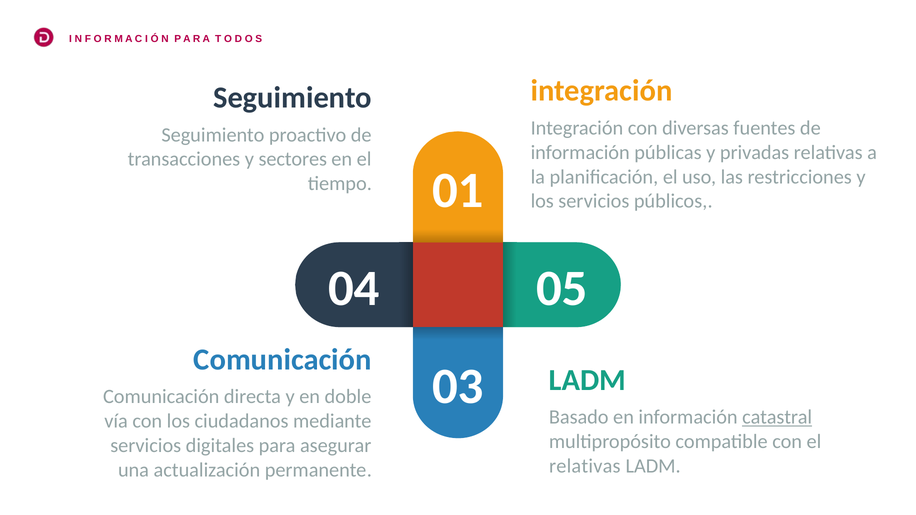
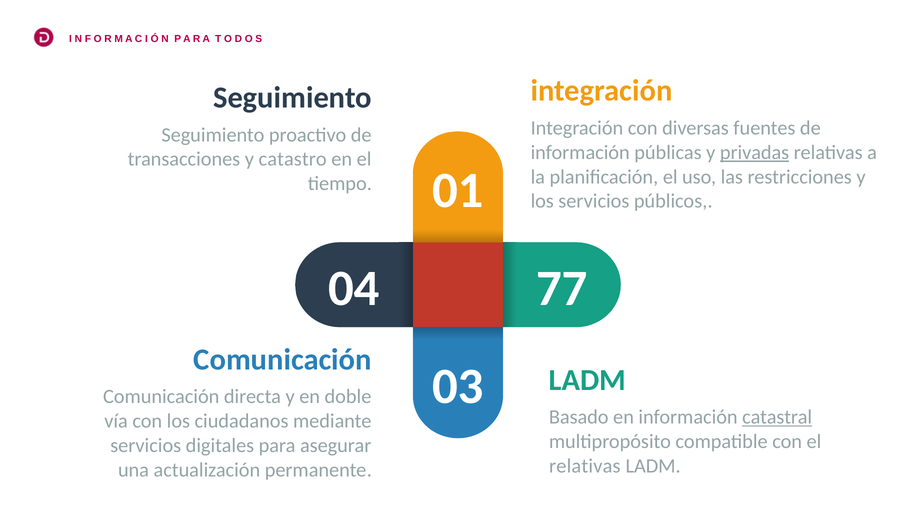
privadas underline: none -> present (755, 153)
sectores: sectores -> catastro (293, 159)
05: 05 -> 77 (562, 288)
